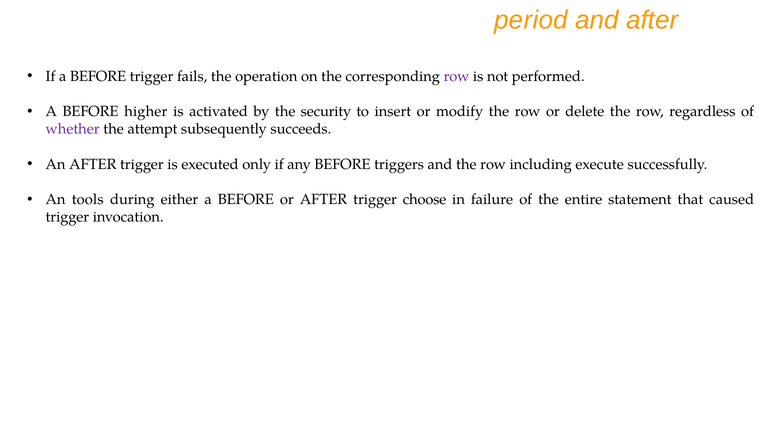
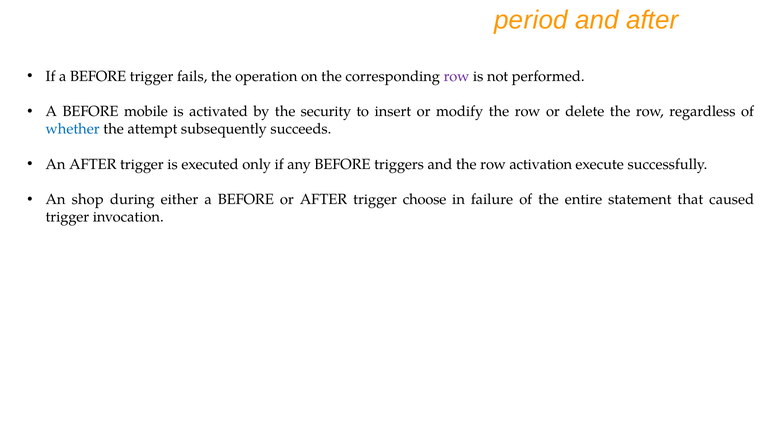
higher: higher -> mobile (146, 111)
whether colour: purple -> blue (73, 129)
including: including -> activation (541, 164)
tools: tools -> shop (88, 199)
